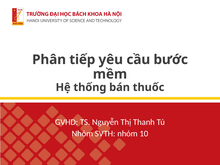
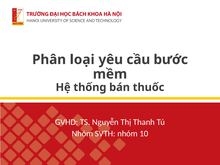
tiếp: tiếp -> loại (82, 60)
